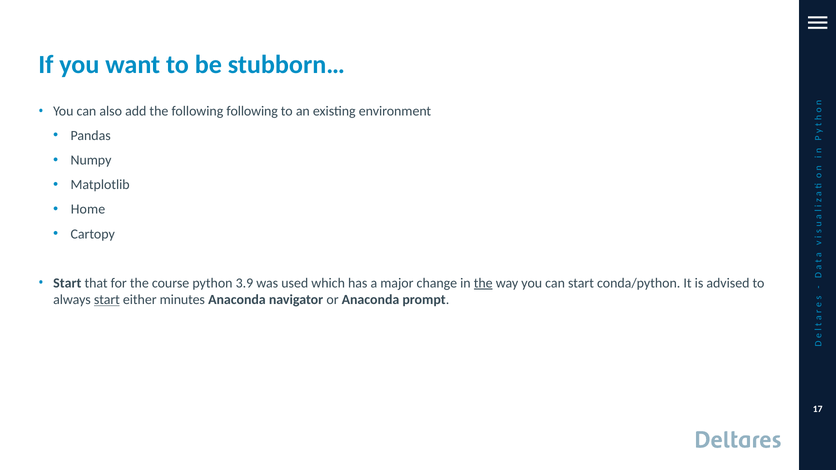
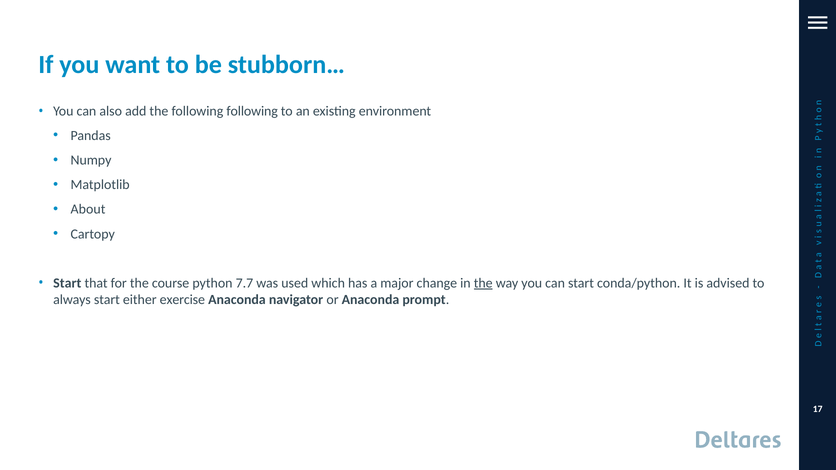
Home: Home -> About (88, 209)
3.9: 3.9 -> 7.7 (244, 283)
start underline: present -> none (107, 300)
minutes: minutes -> exercise (182, 300)
